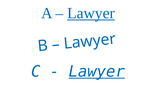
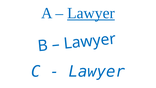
Lawyer underline: present -> none (97, 71)
